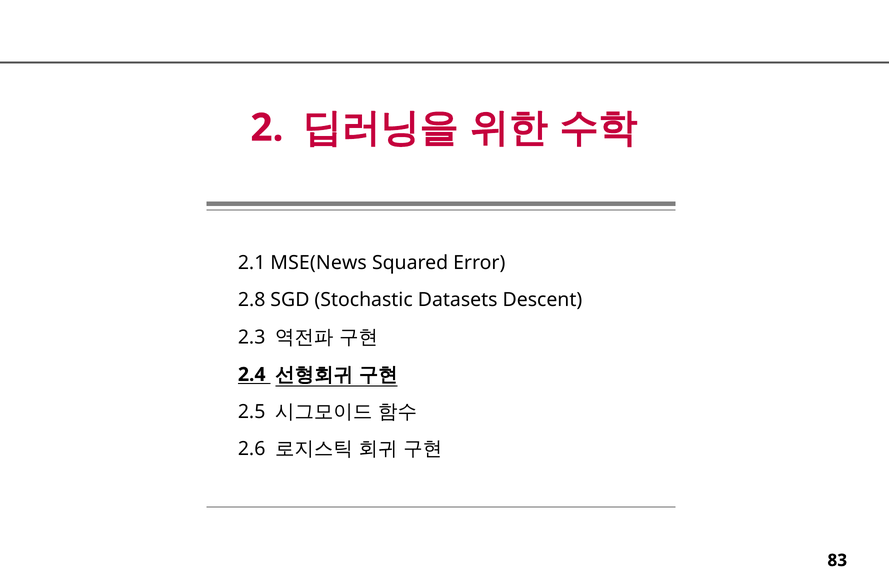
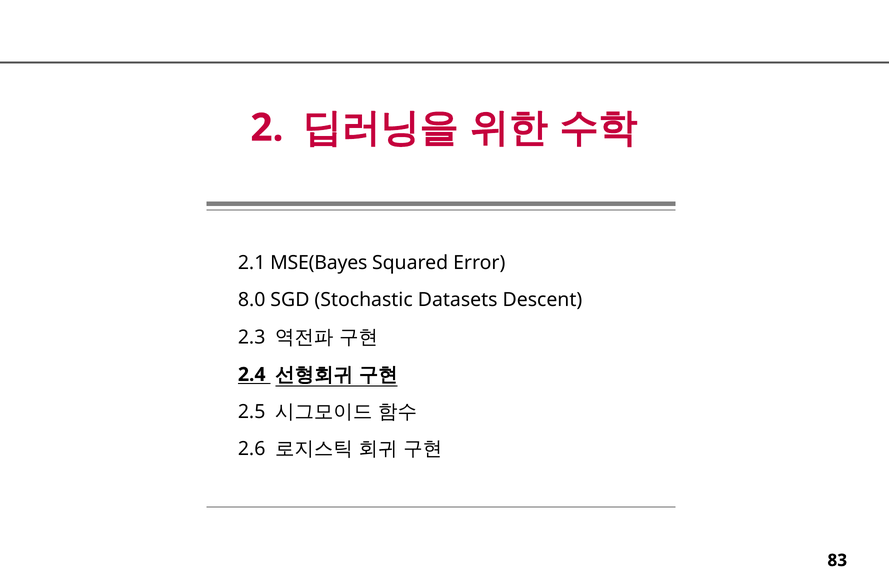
MSE(News: MSE(News -> MSE(Bayes (319, 263)
2.8: 2.8 -> 8.0 (252, 300)
